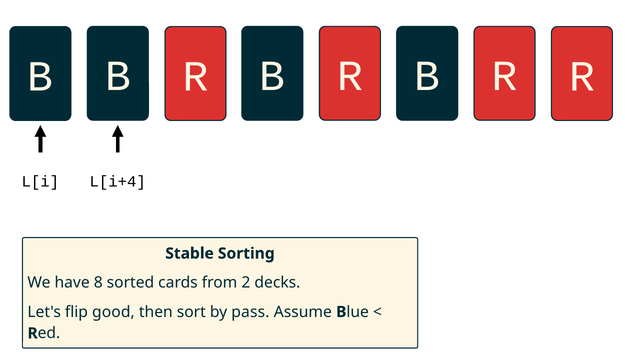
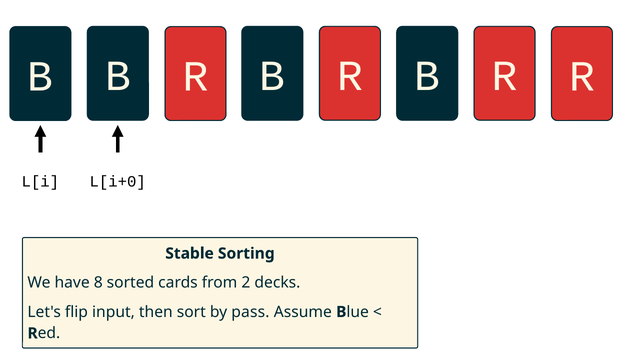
L[i+4: L[i+4 -> L[i+0 (118, 181)
good: good -> input (113, 312)
